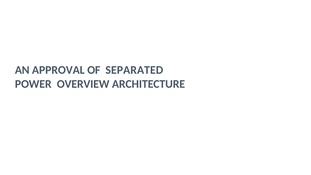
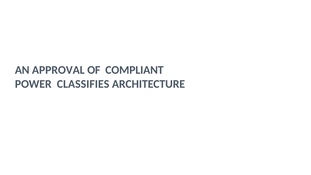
SEPARATED: SEPARATED -> COMPLIANT (134, 70)
OVERVIEW: OVERVIEW -> CLASSIFIES (83, 84)
